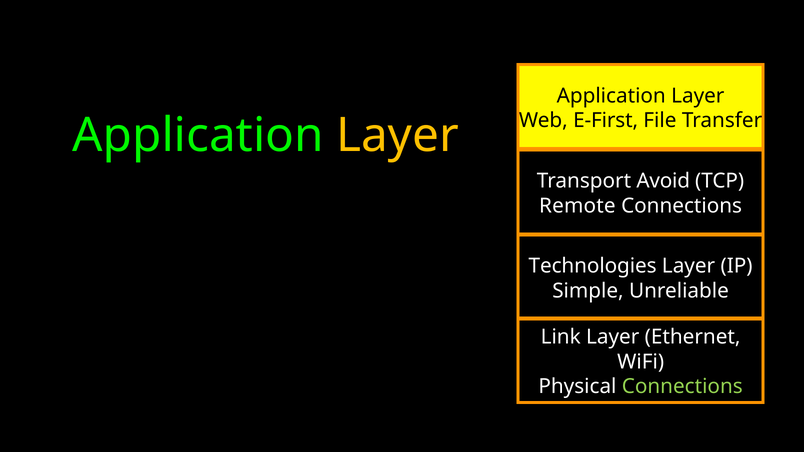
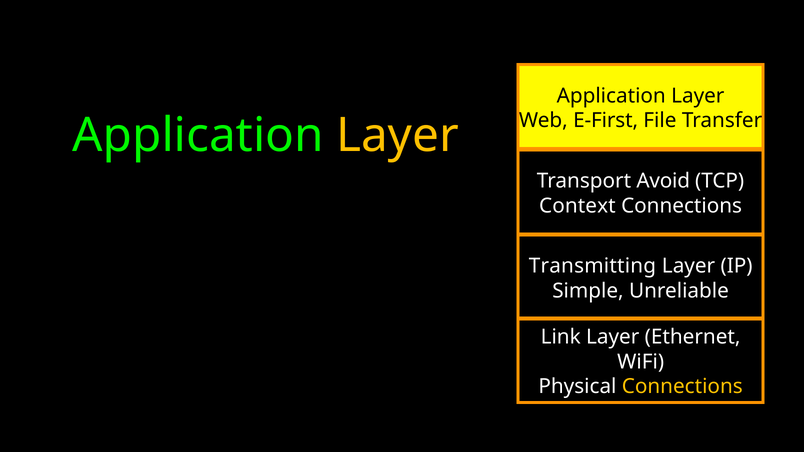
Remote: Remote -> Context (577, 206)
Technologies: Technologies -> Transmitting (592, 266)
Connections colour: light green -> yellow (682, 387)
